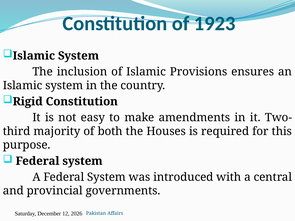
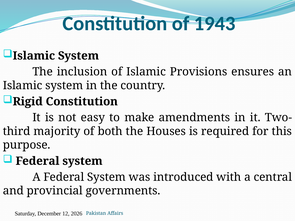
1923: 1923 -> 1943 (215, 24)
